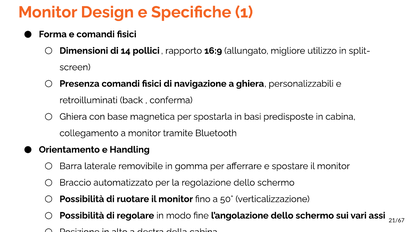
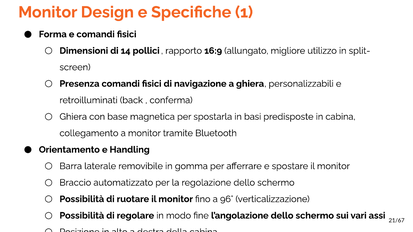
50°: 50° -> 96° (227, 199)
